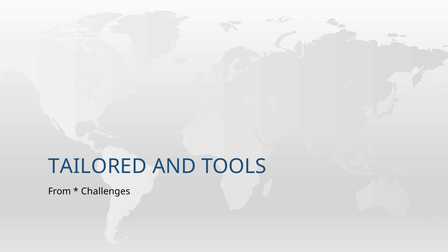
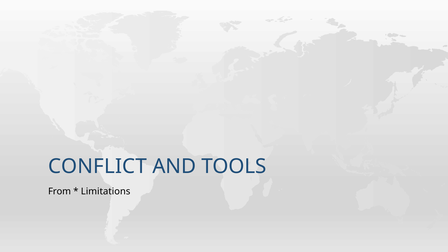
TAILORED: TAILORED -> CONFLICT (97, 166)
Challenges: Challenges -> Limitations (106, 192)
